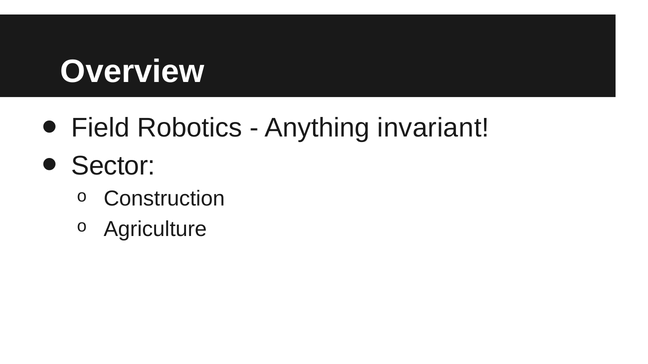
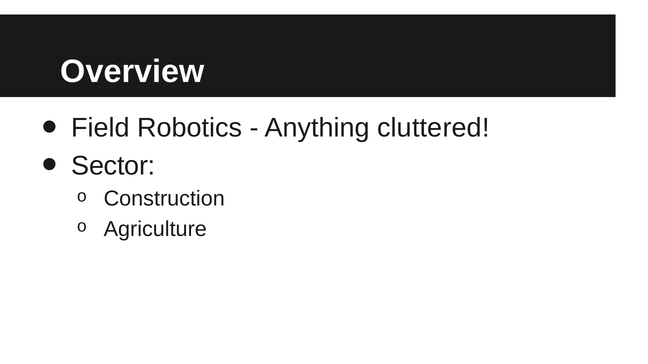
invariant: invariant -> cluttered (433, 128)
